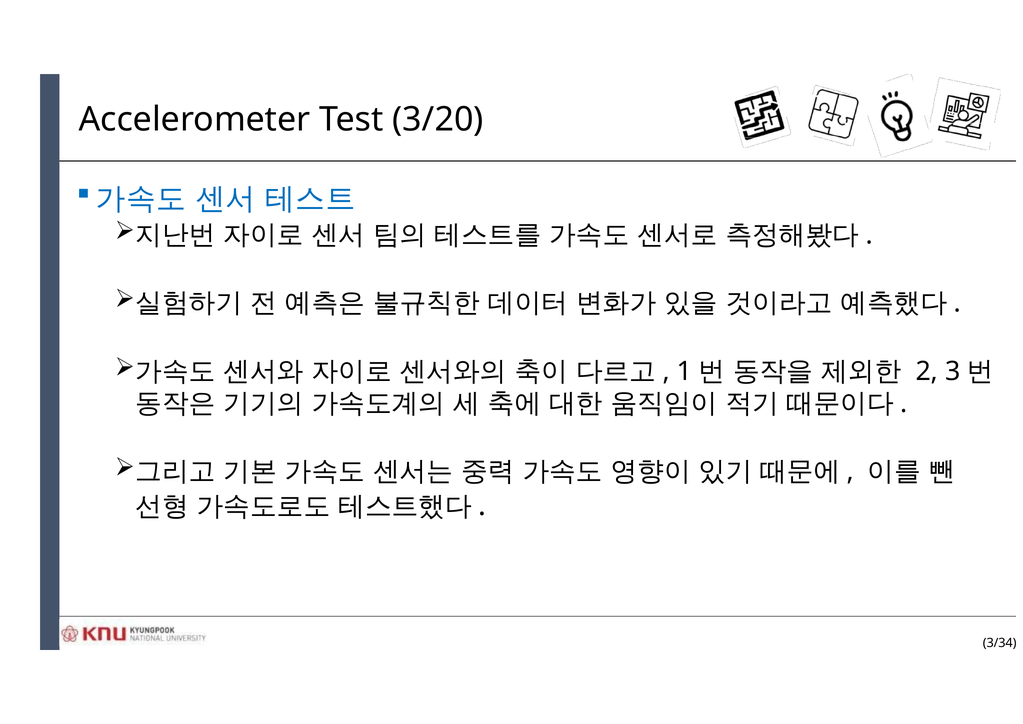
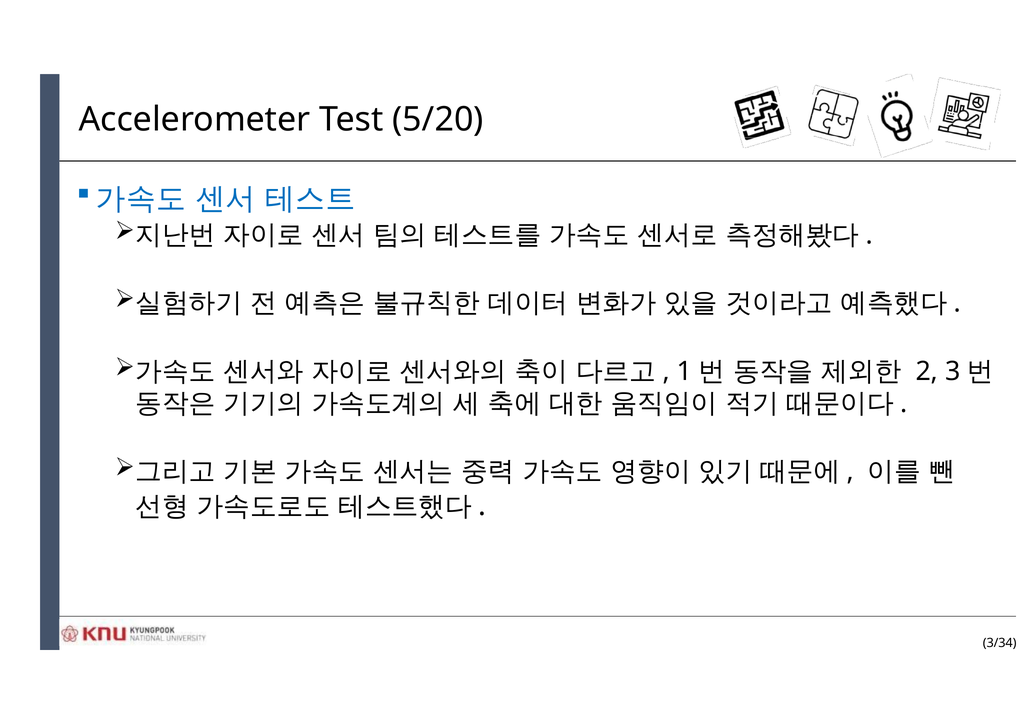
3/20: 3/20 -> 5/20 (438, 120)
